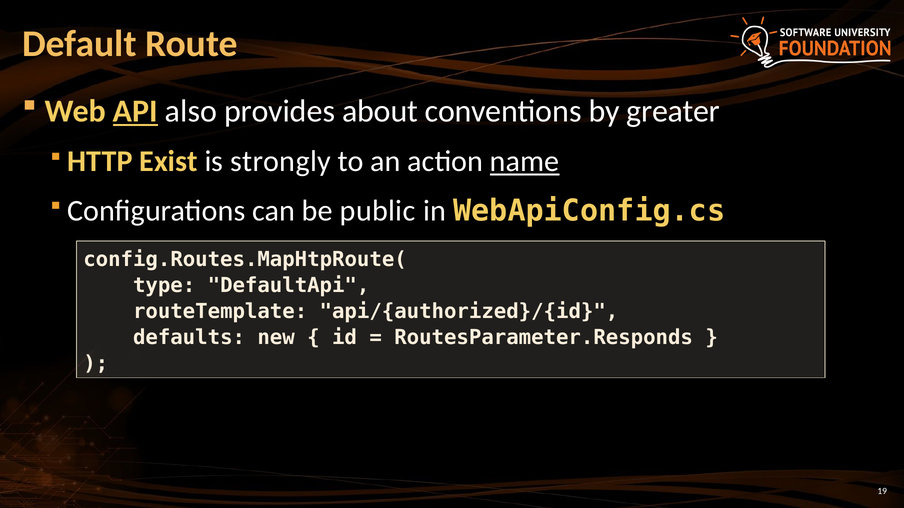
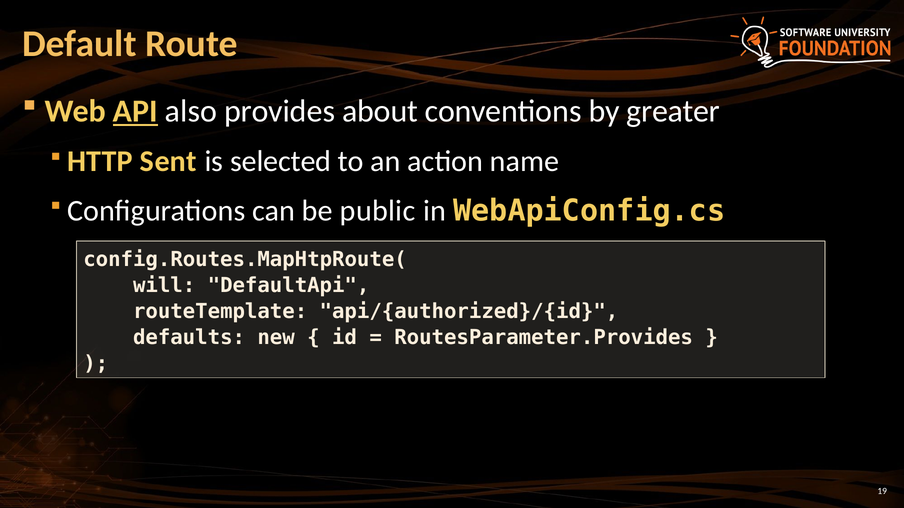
Exist: Exist -> Sent (168, 162)
strongly: strongly -> selected (281, 162)
name underline: present -> none (525, 162)
type: type -> will (164, 286)
RoutesParameter.Responds: RoutesParameter.Responds -> RoutesParameter.Provides (544, 338)
